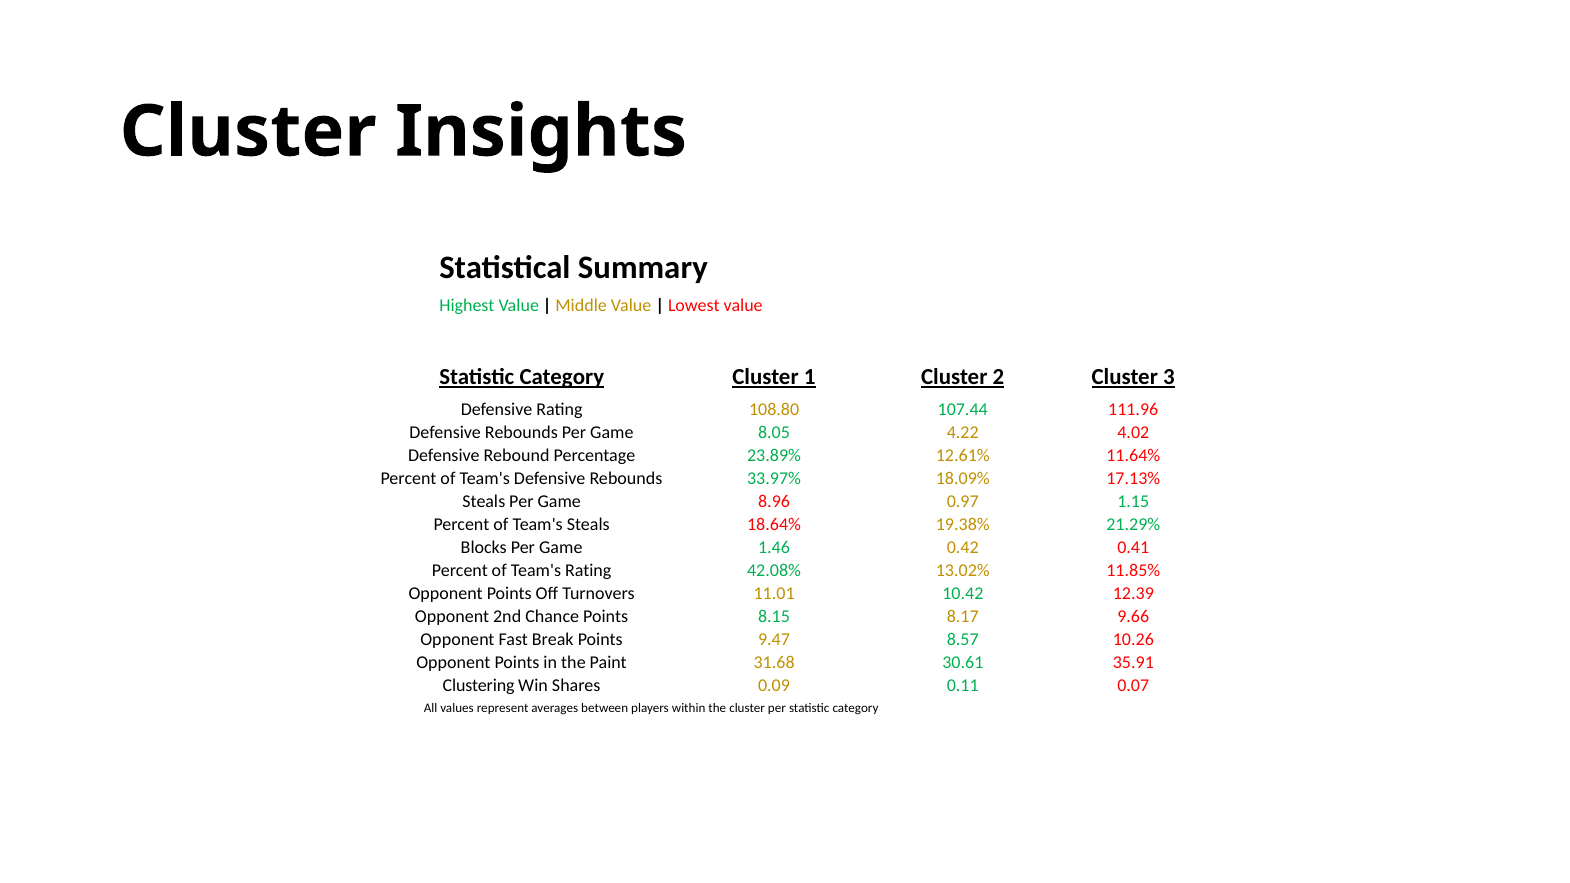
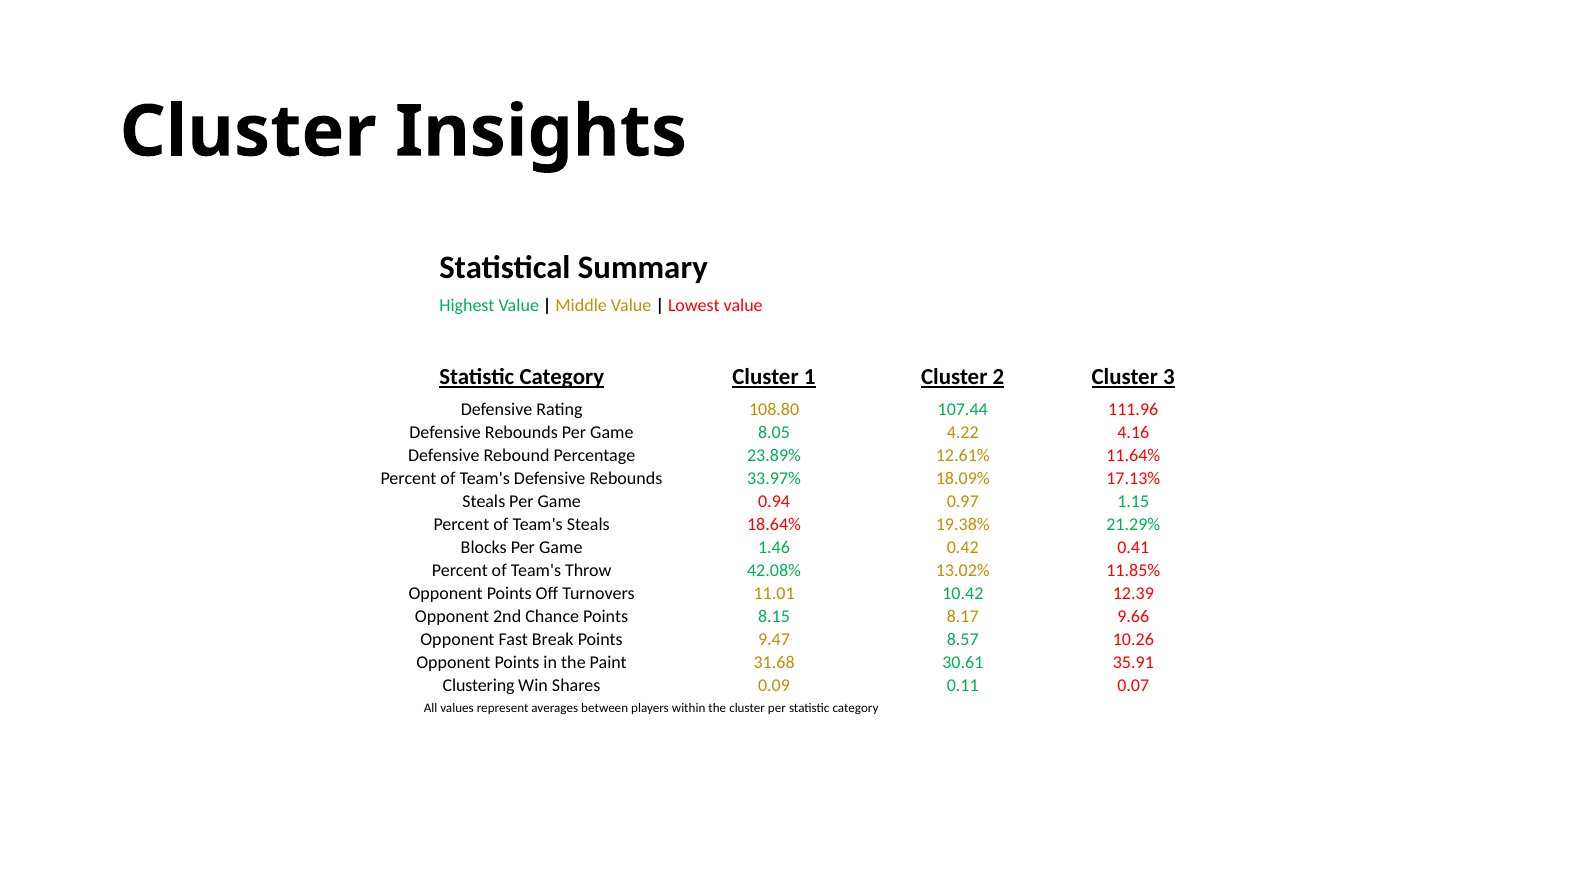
4.02: 4.02 -> 4.16 (1133, 432)
8.96: 8.96 -> 0.94 (774, 502)
Team's Rating: Rating -> Throw (588, 571)
